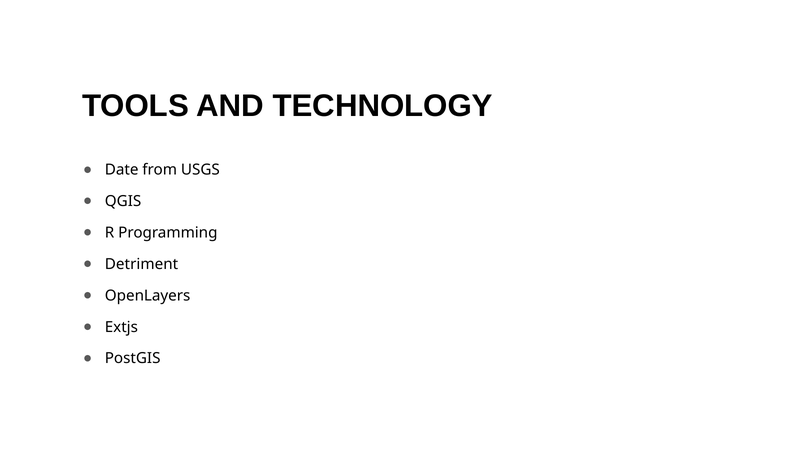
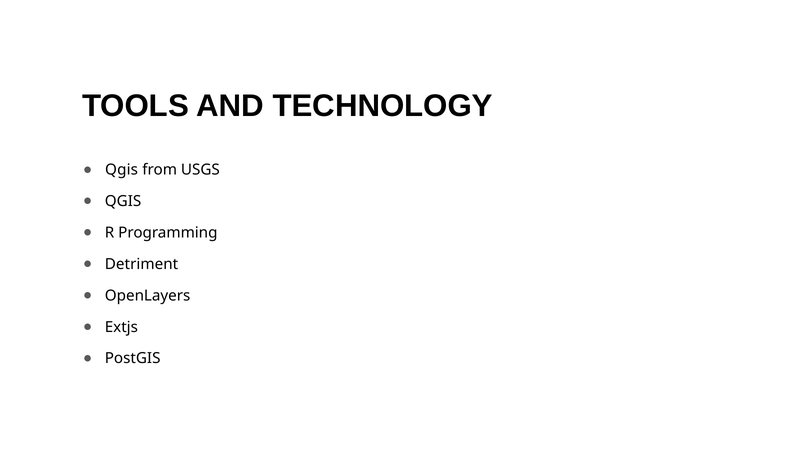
Date: Date -> Qgis (122, 170)
